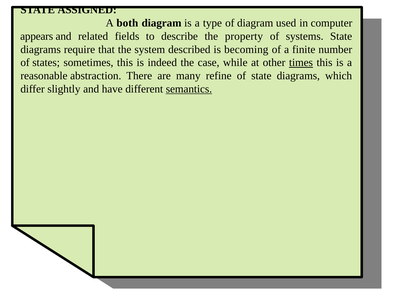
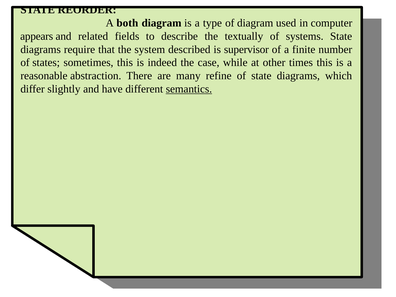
ASSIGNED: ASSIGNED -> REORDER (87, 10)
property: property -> textually (244, 36)
becoming: becoming -> supervisor (246, 49)
times underline: present -> none (301, 63)
